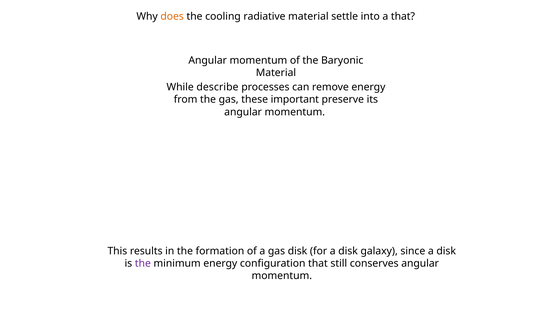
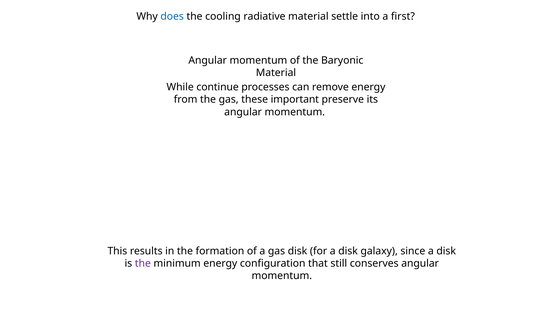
does colour: orange -> blue (172, 16)
a that: that -> first (403, 16)
describe: describe -> continue (218, 87)
